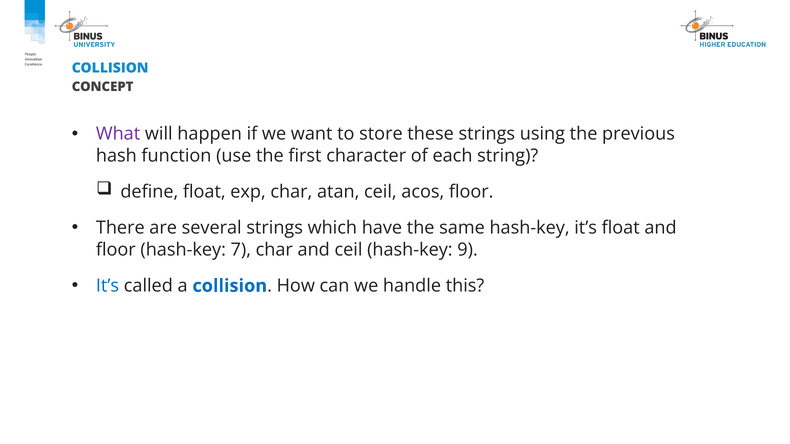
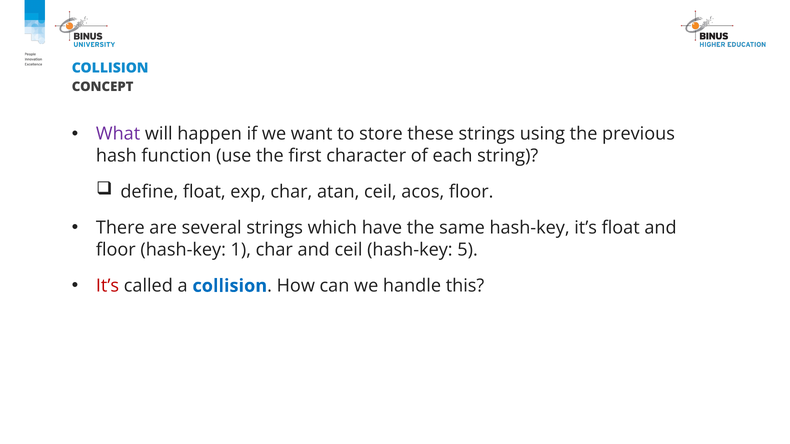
7: 7 -> 1 (241, 250)
9: 9 -> 5 (468, 250)
It’s colour: blue -> red (108, 286)
